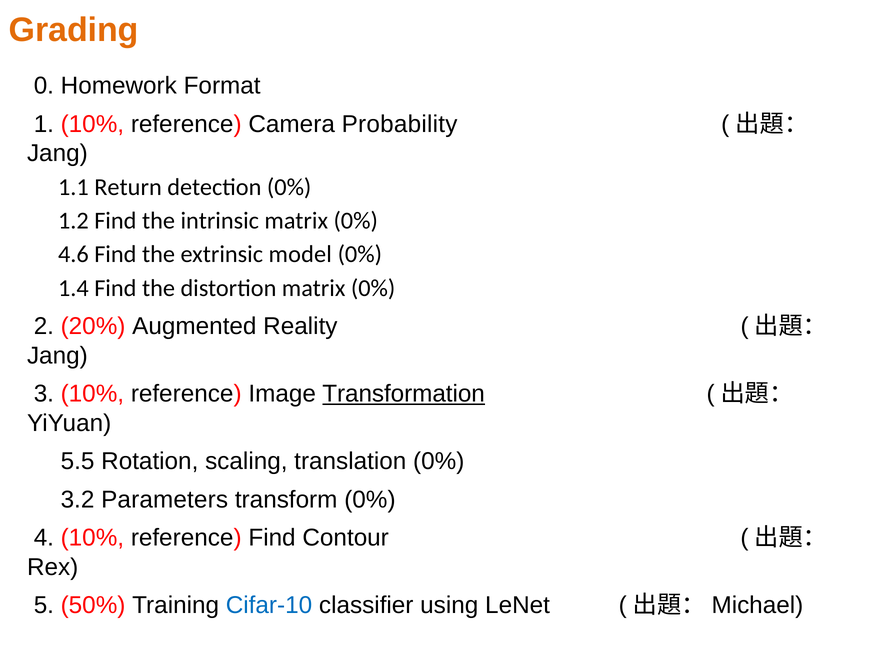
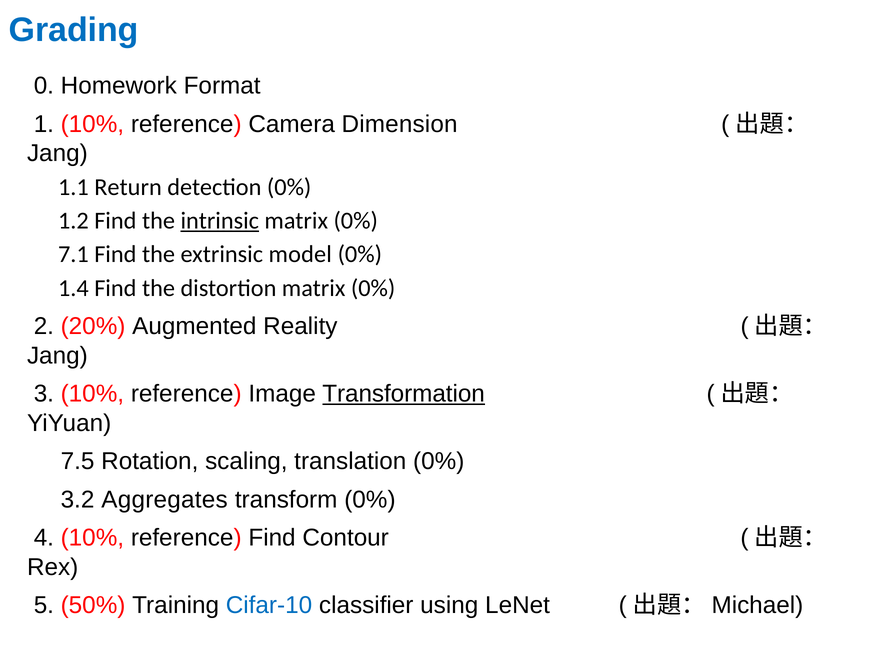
Grading colour: orange -> blue (74, 30)
Probability: Probability -> Dimension (400, 124)
intrinsic underline: none -> present (220, 221)
4.6: 4.6 -> 7.1 (73, 254)
5.5: 5.5 -> 7.5 (78, 461)
Parameters: Parameters -> Aggregates (165, 499)
